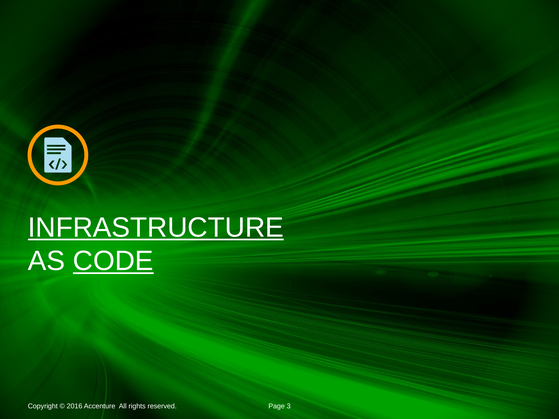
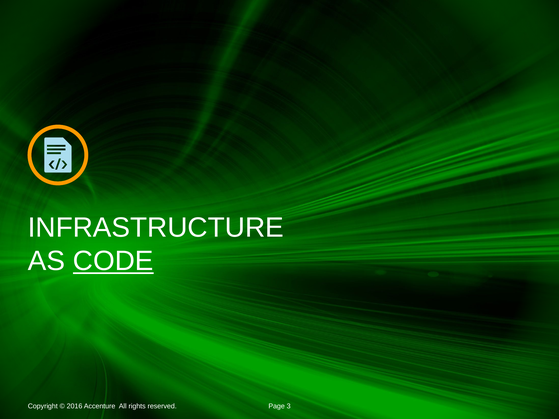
INFRASTRUCTURE underline: present -> none (156, 228)
